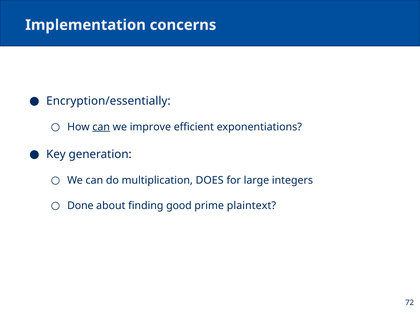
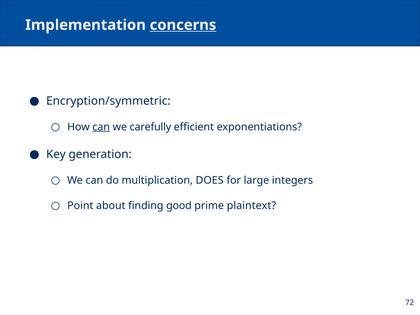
concerns underline: none -> present (183, 25)
Encryption/essentially: Encryption/essentially -> Encryption/symmetric (108, 101)
improve: improve -> carefully (150, 127)
Done: Done -> Point (80, 206)
